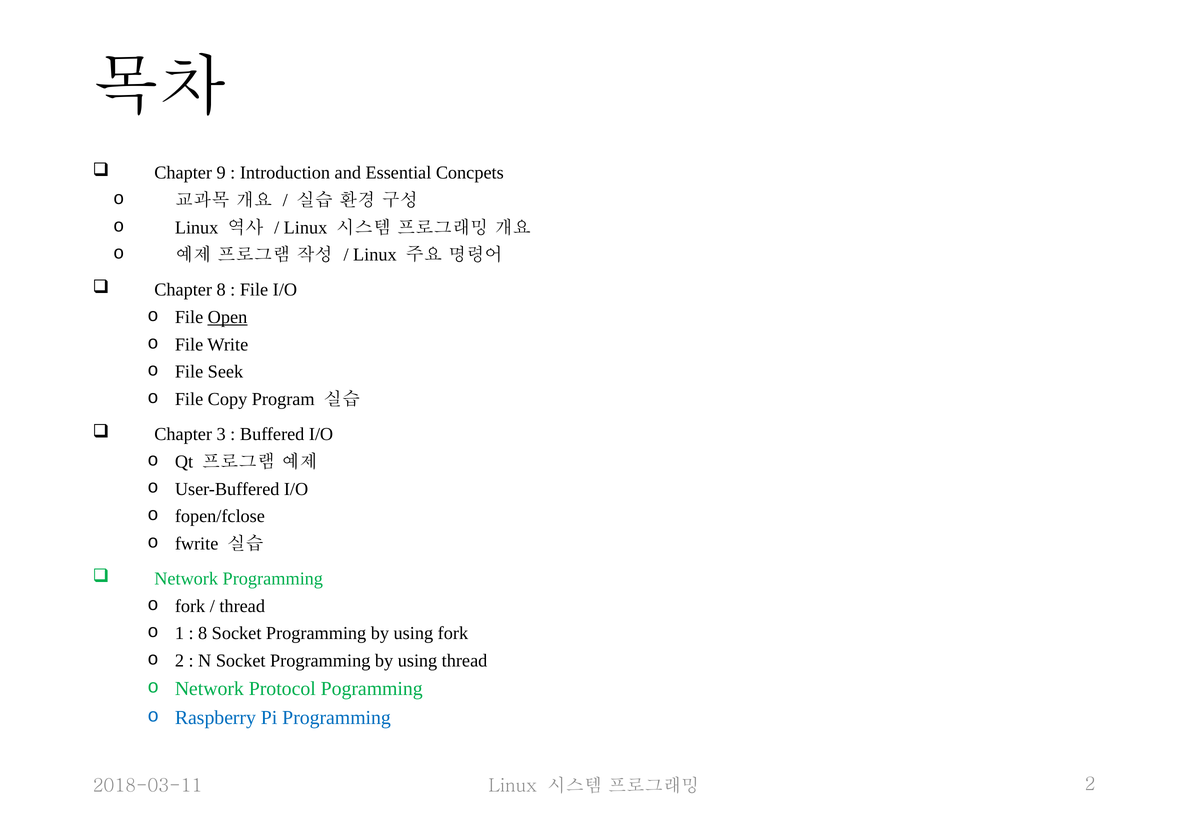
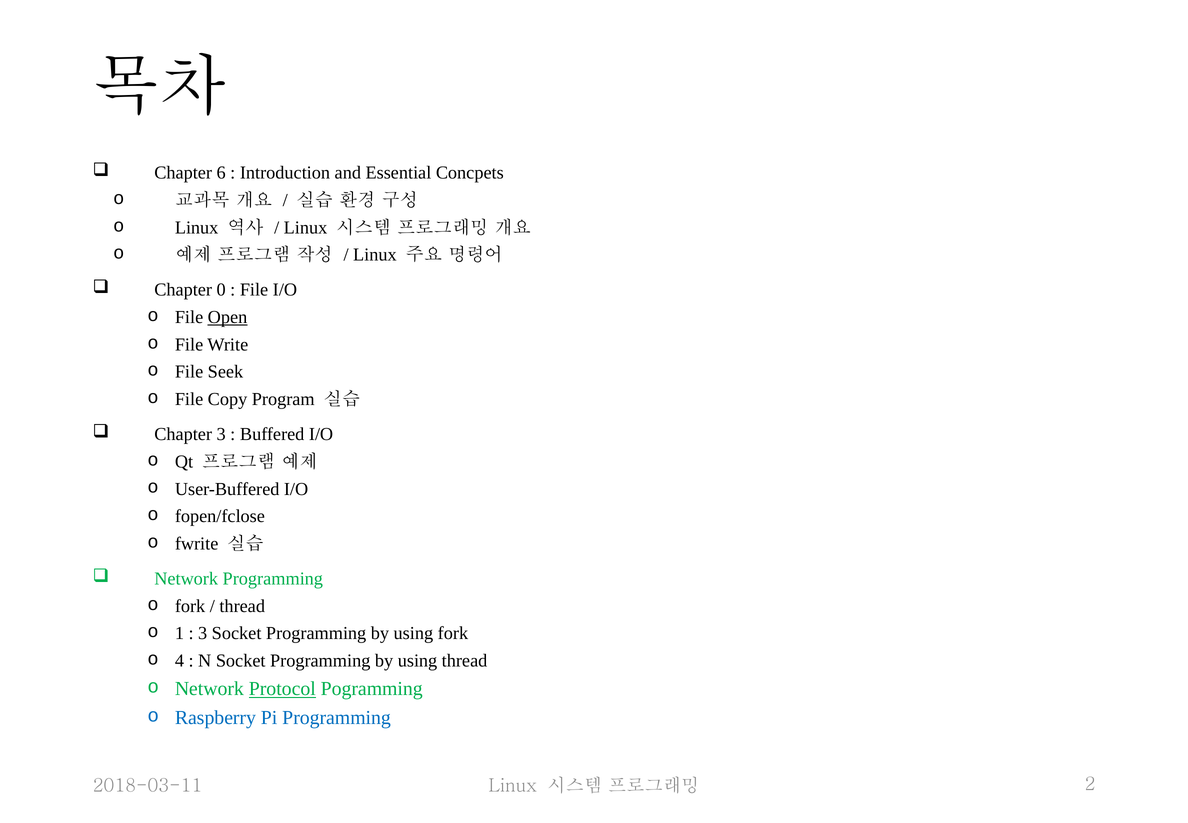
9: 9 -> 6 (221, 173)
Chapter 8: 8 -> 0 (221, 290)
8: 8 -> 3 (203, 633)
2: 2 -> 4 (179, 660)
Protocol underline: none -> present (282, 688)
